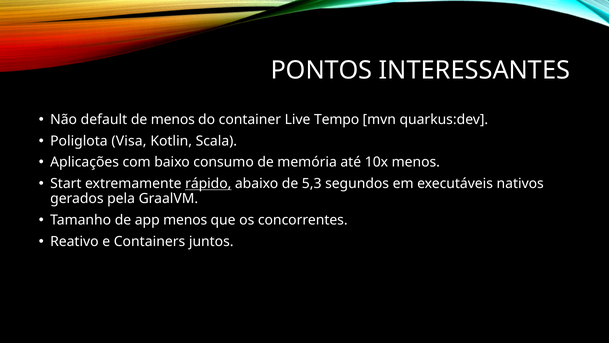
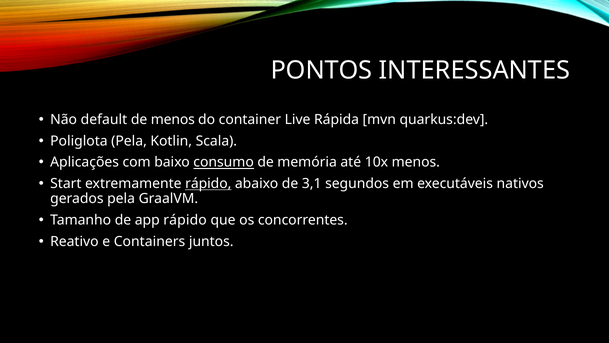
Tempo: Tempo -> Rápida (337, 119)
Poliglota Visa: Visa -> Pela (129, 141)
consumo underline: none -> present (224, 162)
5,3: 5,3 -> 3,1 (312, 184)
app menos: menos -> rápido (185, 220)
